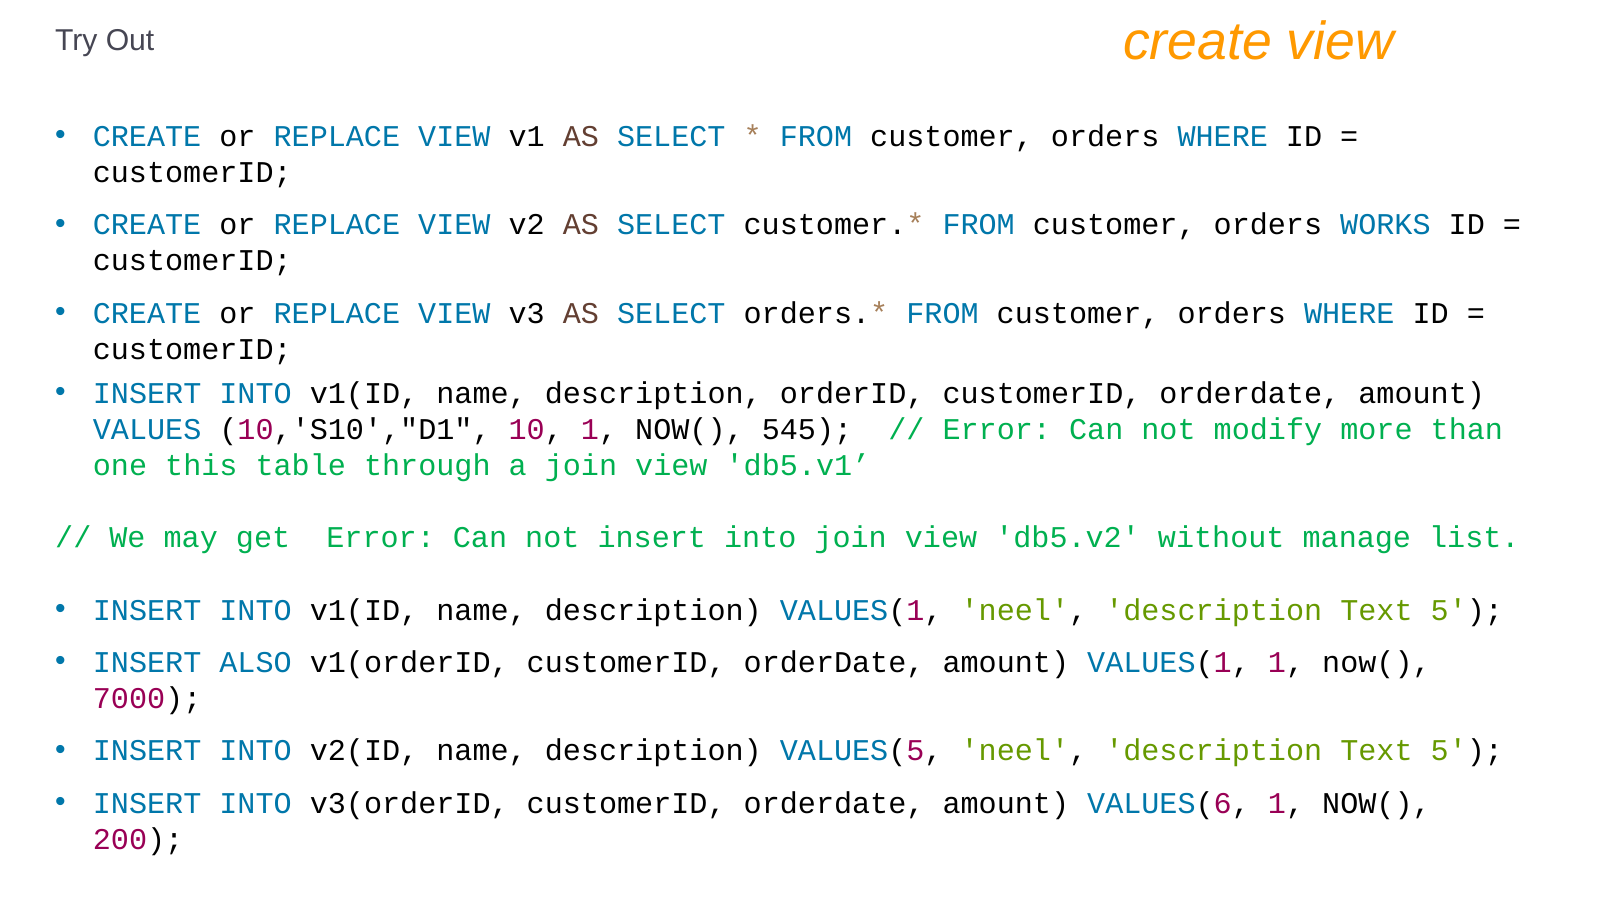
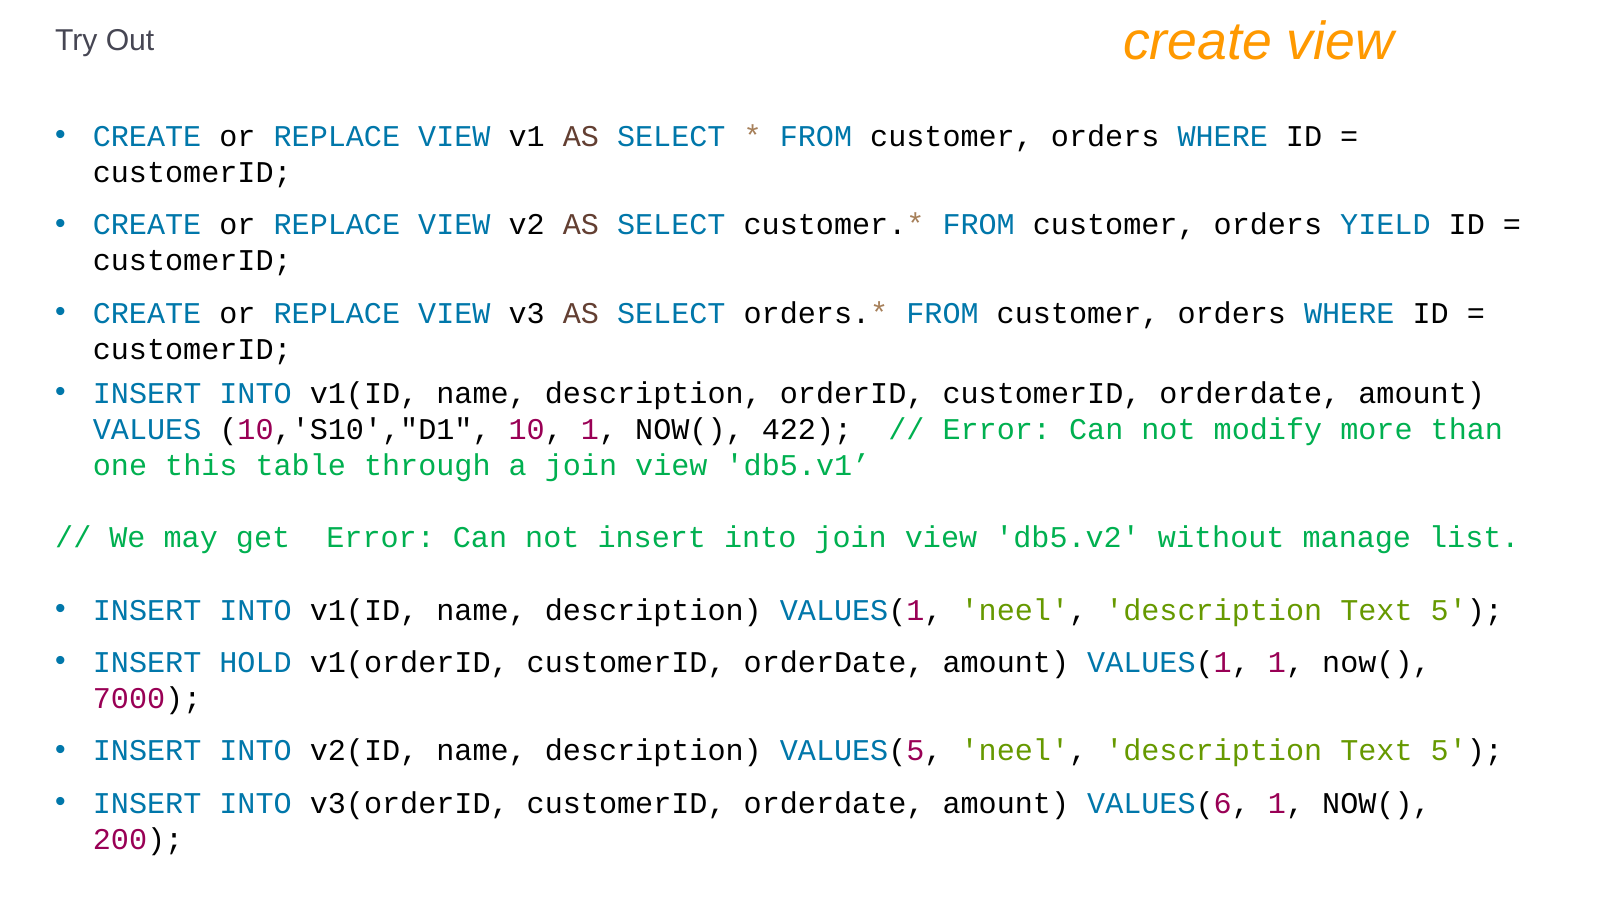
WORKS: WORKS -> YIELD (1385, 225)
545: 545 -> 422 (807, 430)
ALSO: ALSO -> HOLD (256, 663)
